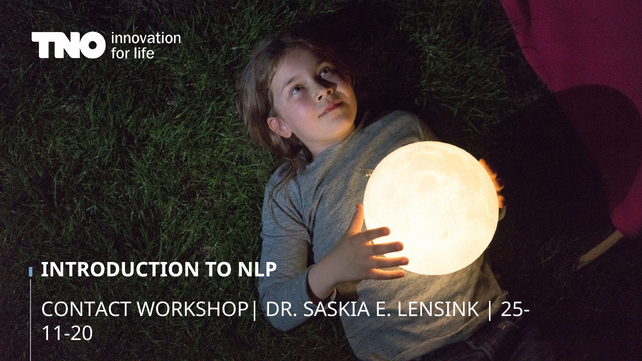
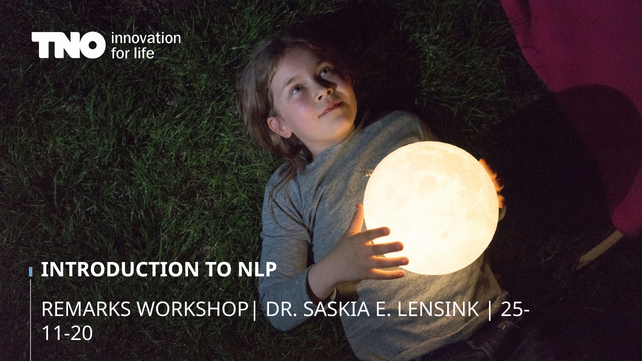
CONTACT: CONTACT -> REMARKS (86, 310)
